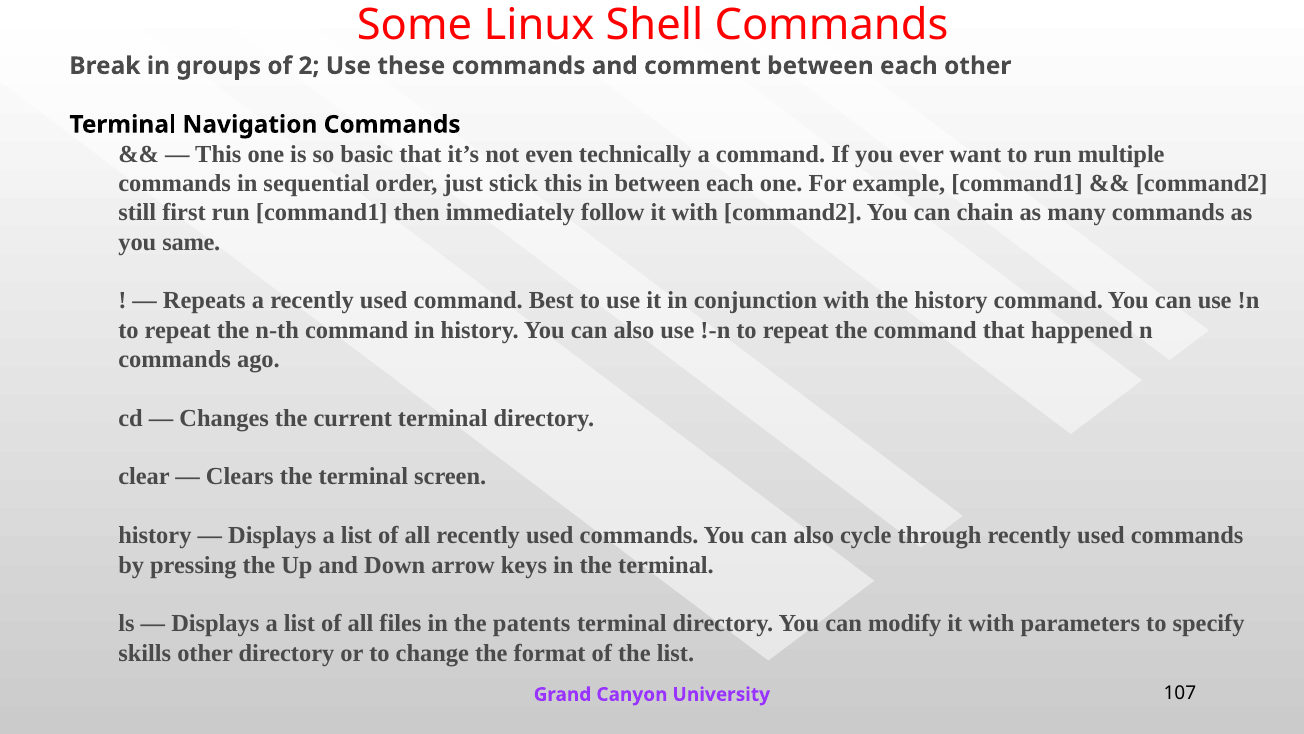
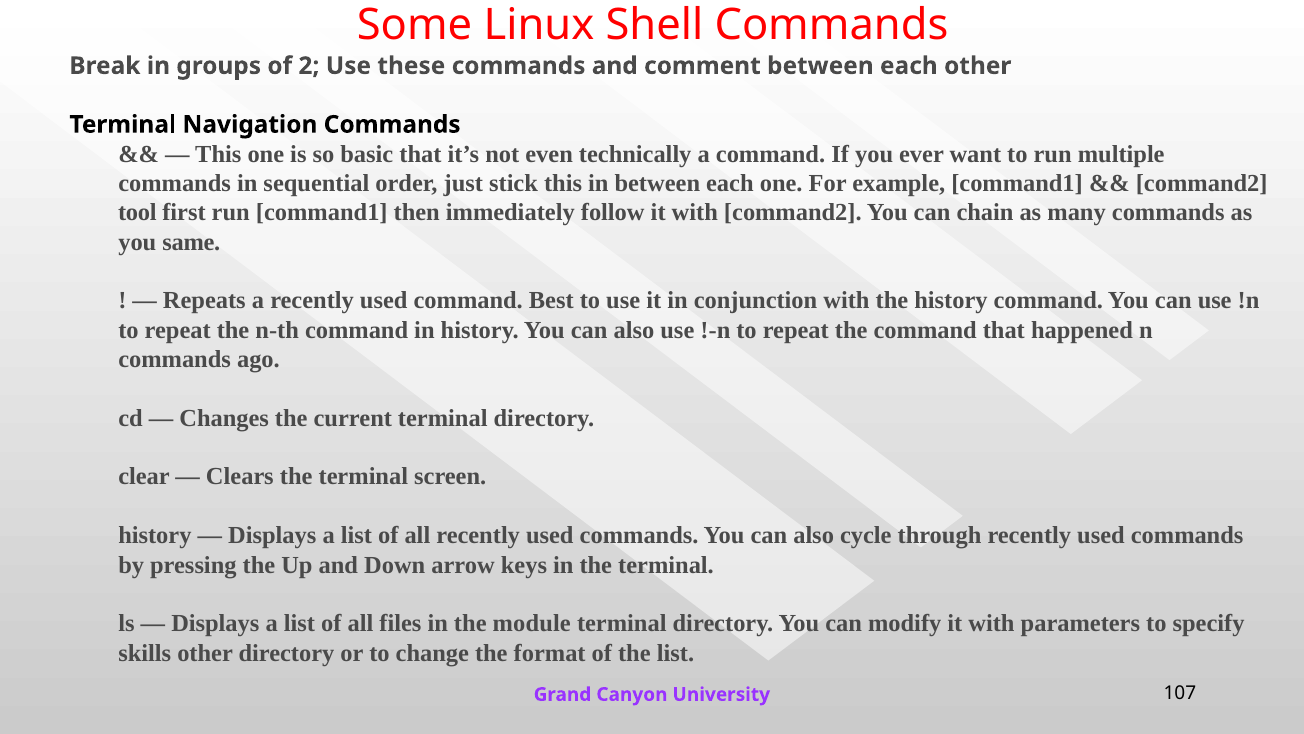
still: still -> tool (137, 213)
patents: patents -> module (532, 623)
